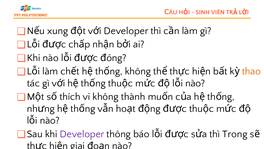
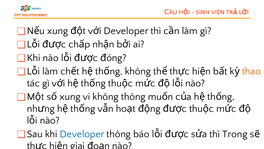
thích: thích -> xung (70, 96)
không thành: thành -> thông (133, 96)
Developer colour: purple -> blue (82, 133)
